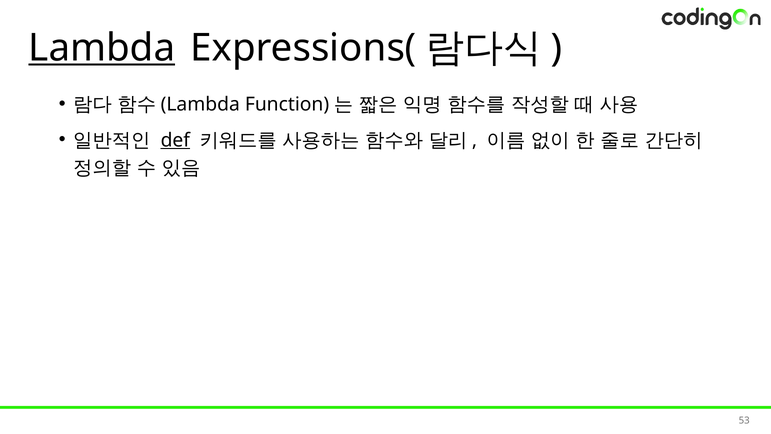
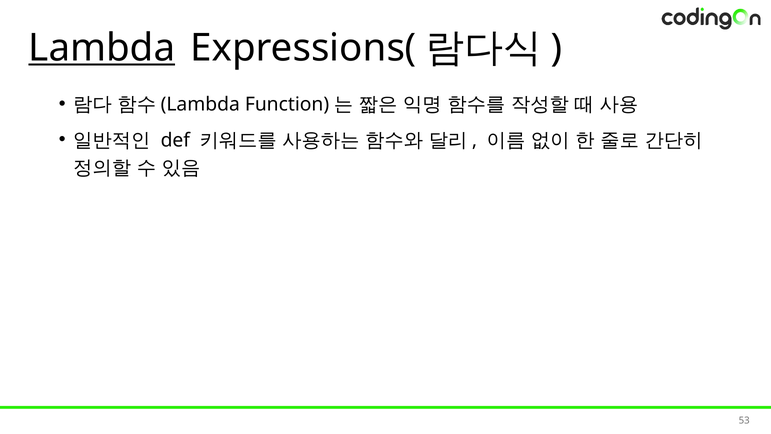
def underline: present -> none (175, 140)
